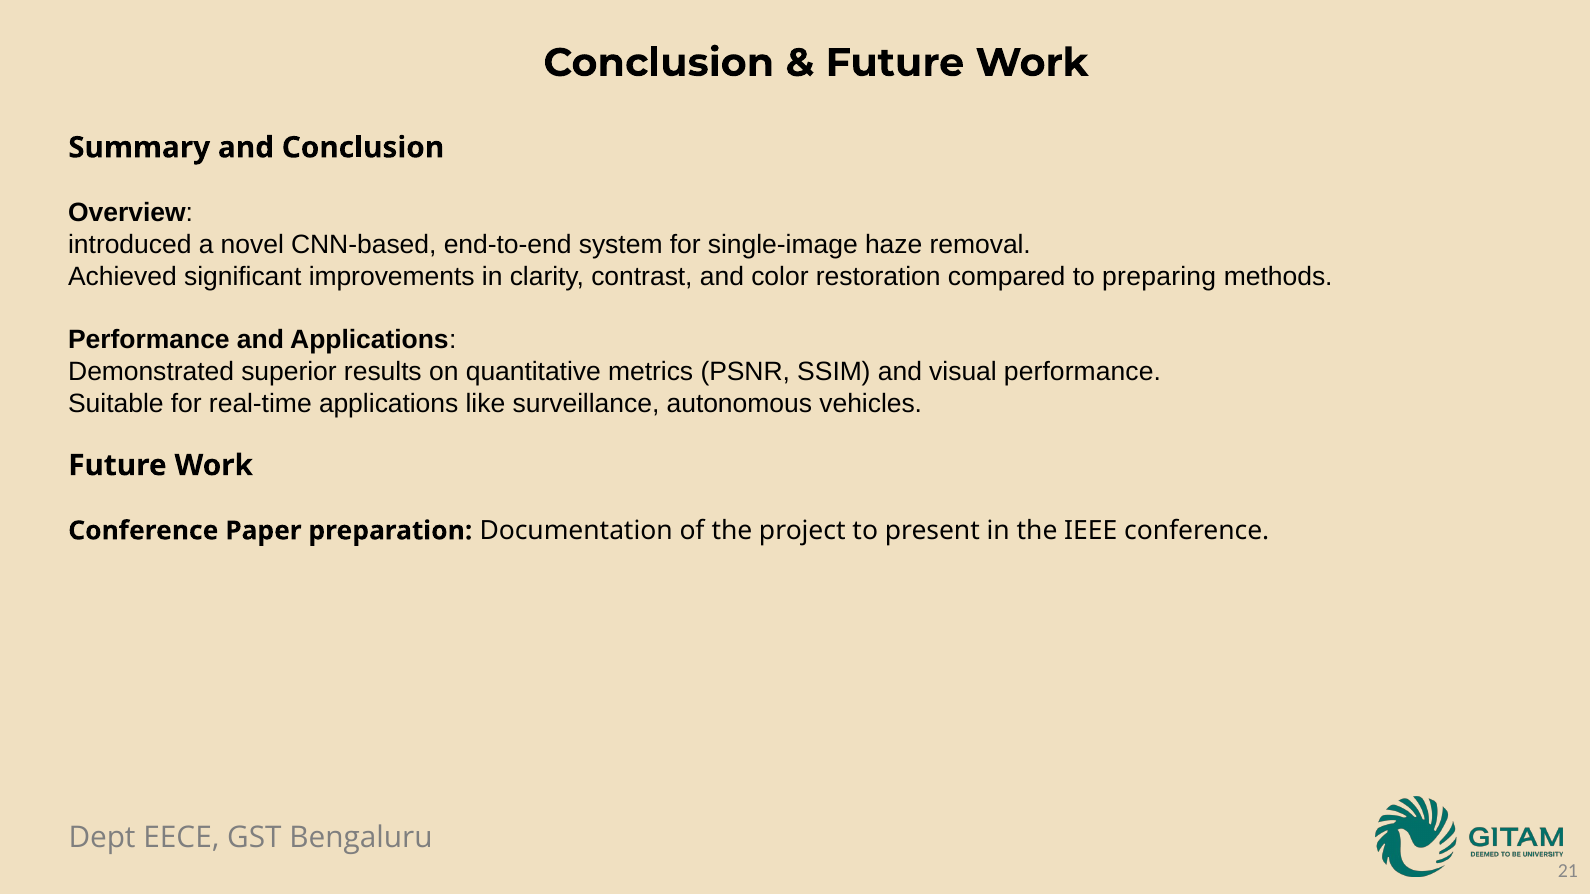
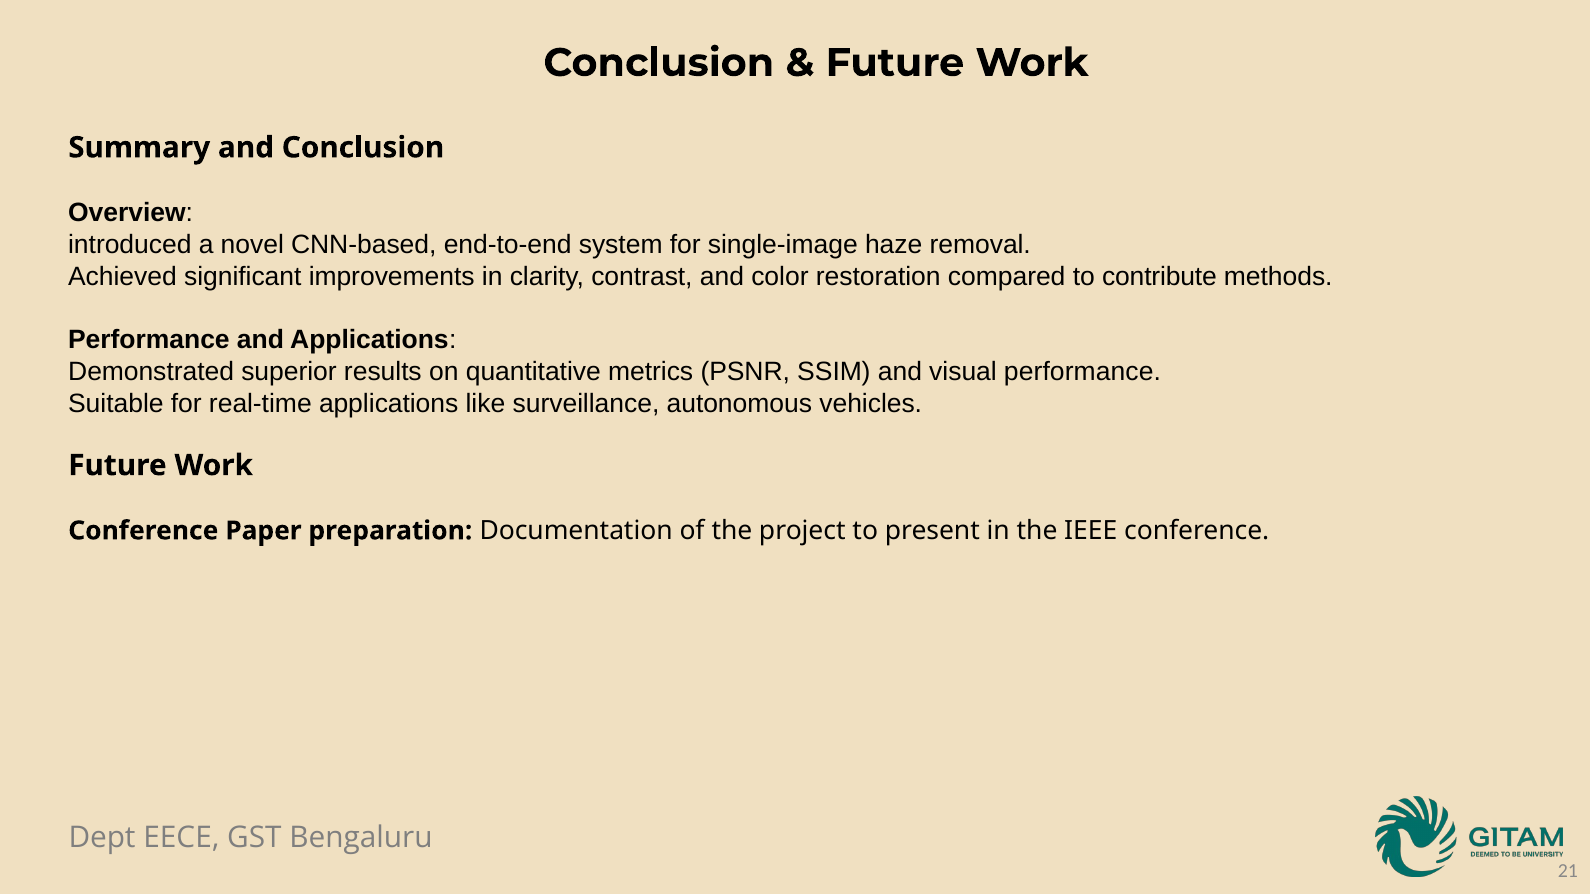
preparing: preparing -> contribute (1159, 277)
